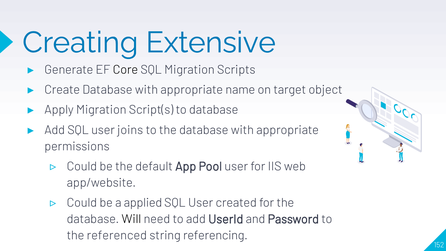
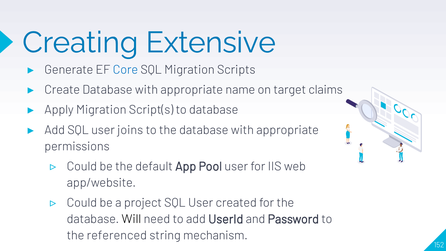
Core colour: black -> blue (125, 70)
object: object -> claims (326, 90)
applied: applied -> project (143, 203)
referencing: referencing -> mechanism (215, 235)
